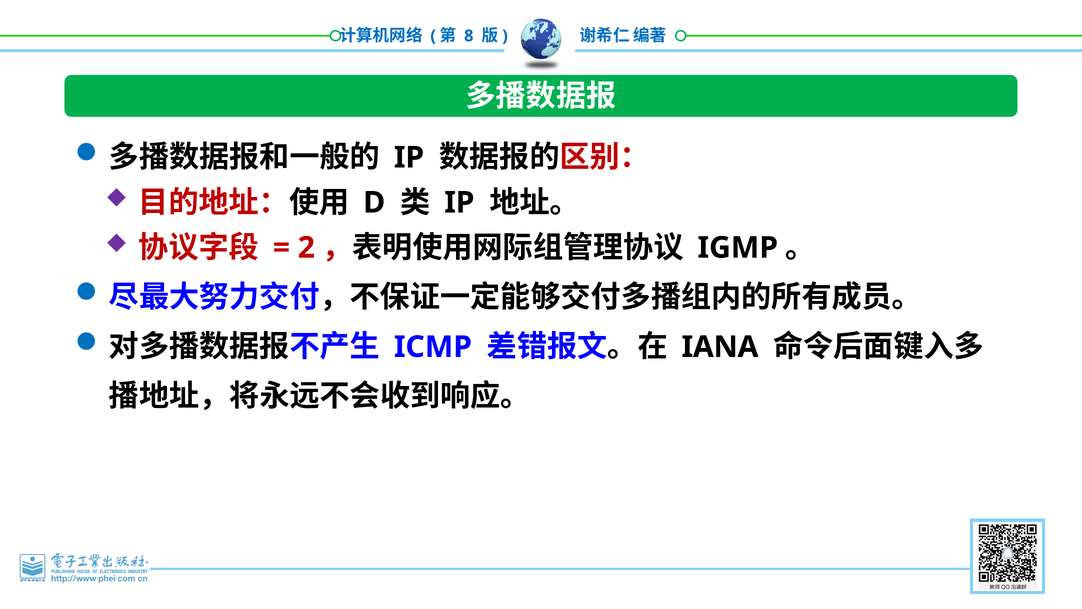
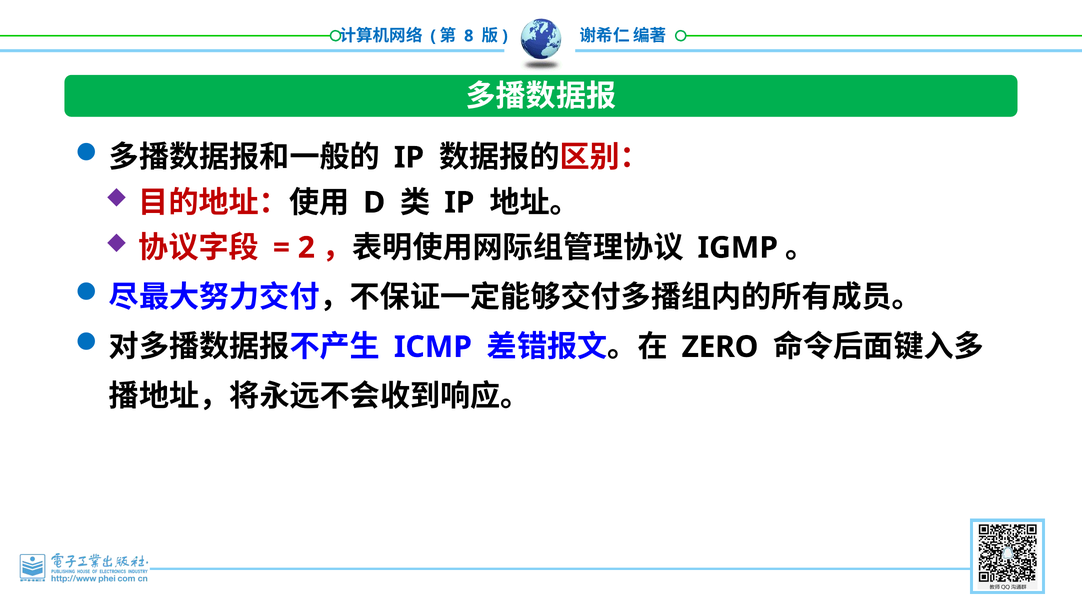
IANA: IANA -> ZERO (720, 347)
